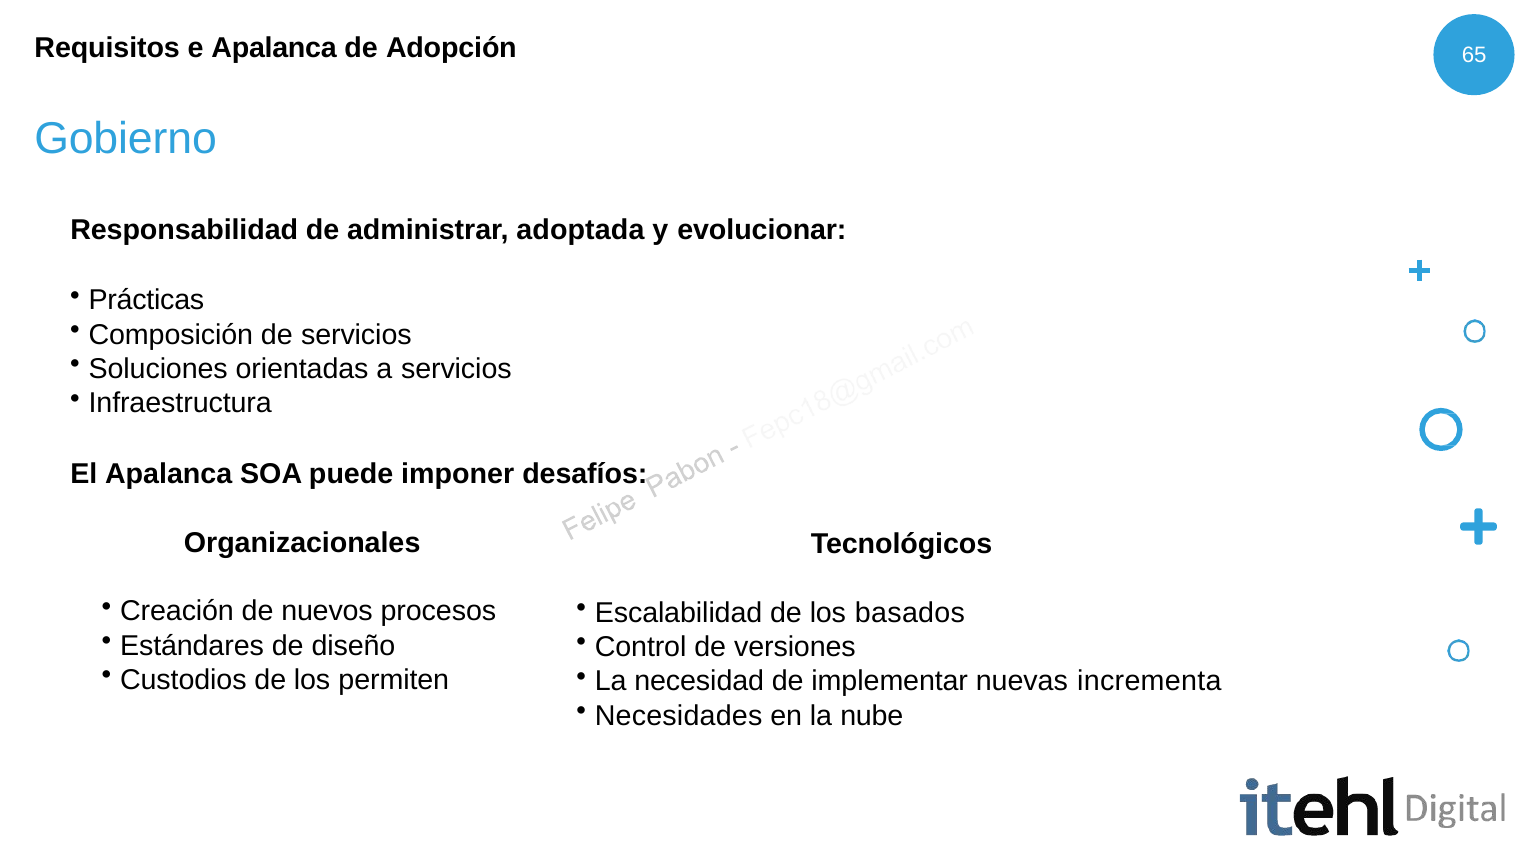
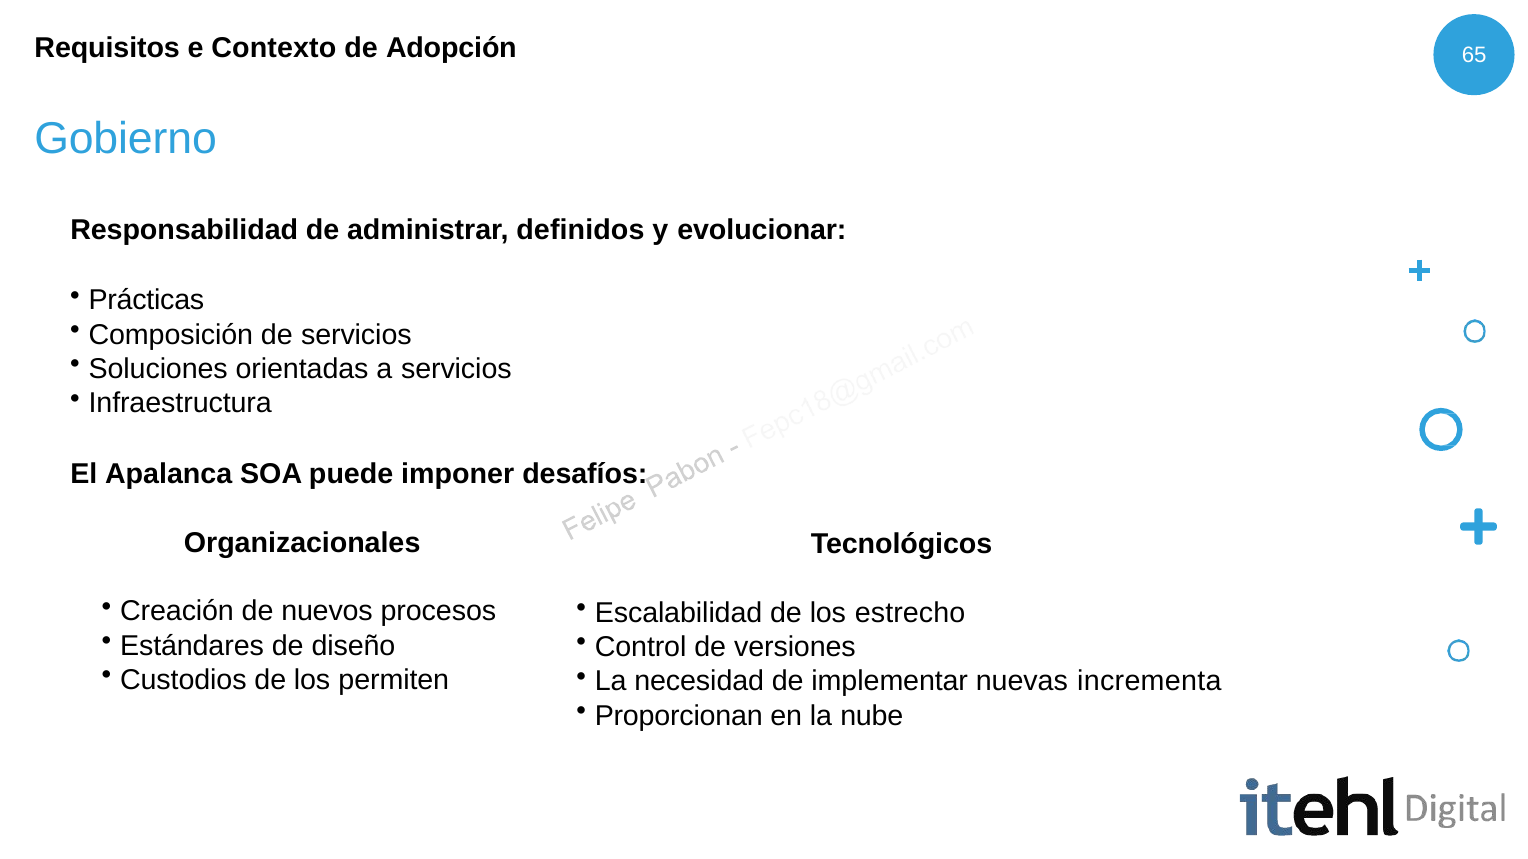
e Apalanca: Apalanca -> Contexto (274, 48)
adoptada: adoptada -> definidos (580, 230)
basados: basados -> estrecho (910, 613)
Necesidades: Necesidades -> Proporcionan (679, 716)
